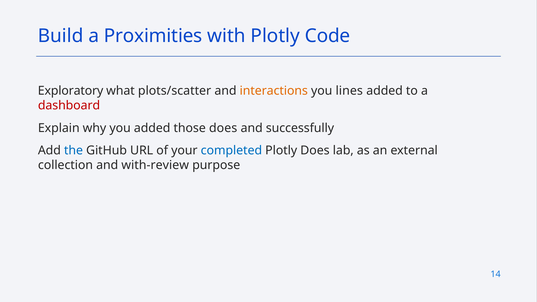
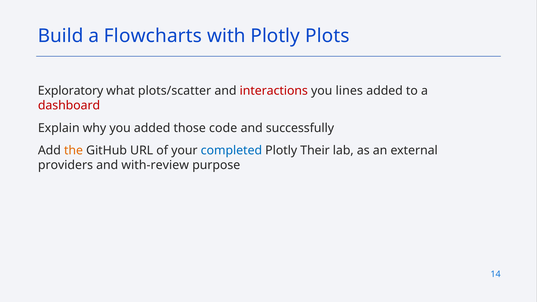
Proximities: Proximities -> Flowcharts (153, 36)
Code: Code -> Plots (327, 36)
interactions colour: orange -> red (274, 91)
those does: does -> code (223, 128)
the colour: blue -> orange (74, 151)
Plotly Does: Does -> Their (315, 151)
collection: collection -> providers (65, 165)
